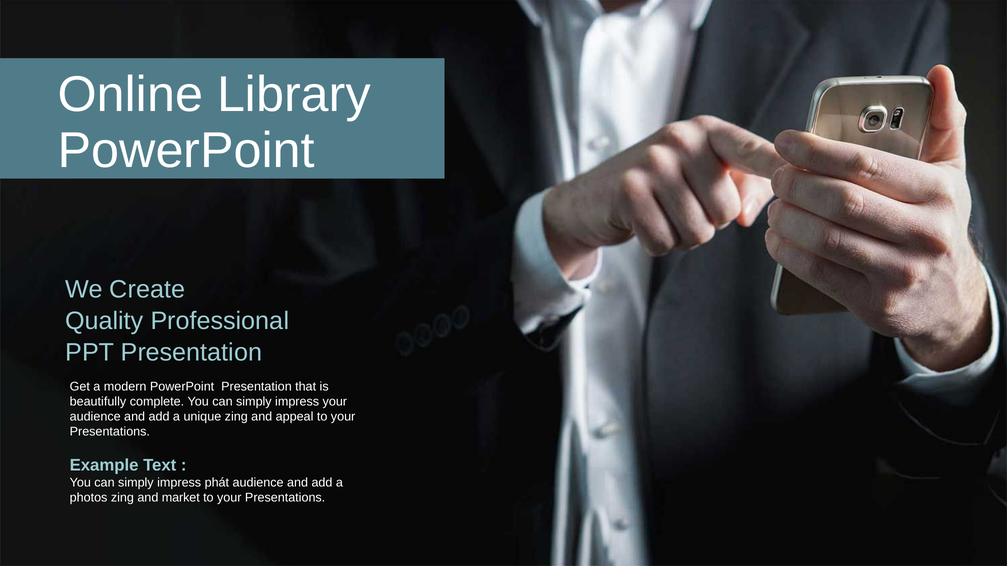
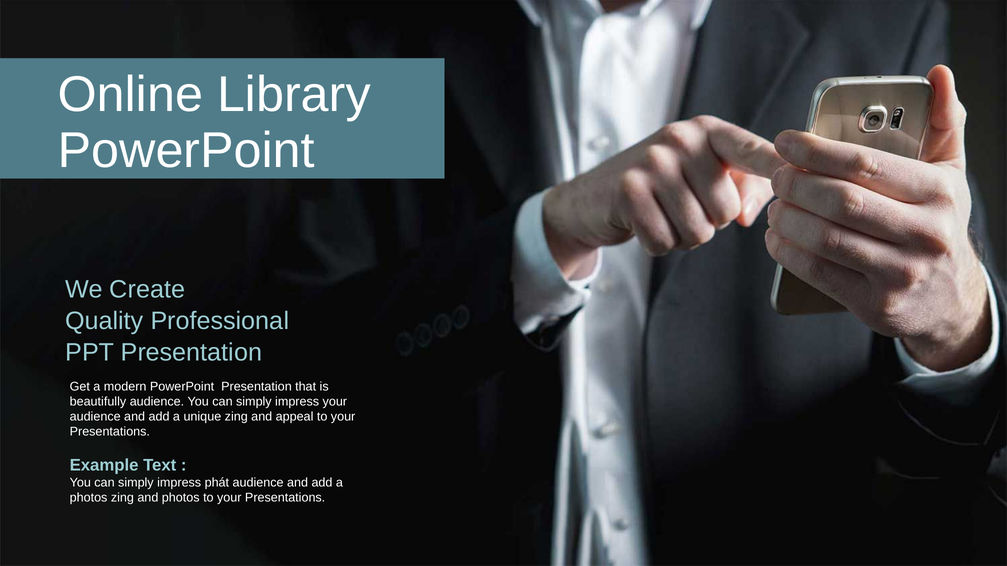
beautifully complete: complete -> audience (157, 402)
and market: market -> photos (181, 498)
